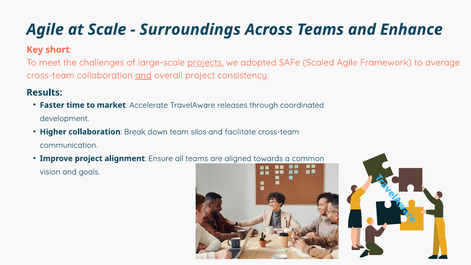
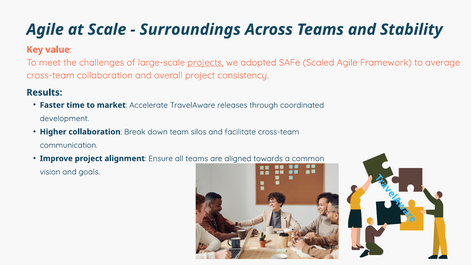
Enhance: Enhance -> Stability (411, 30)
short: short -> value (58, 50)
and underline: present -> none (143, 75)
